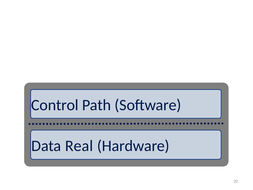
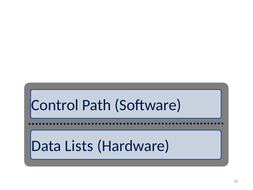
Real: Real -> Lists (79, 146)
